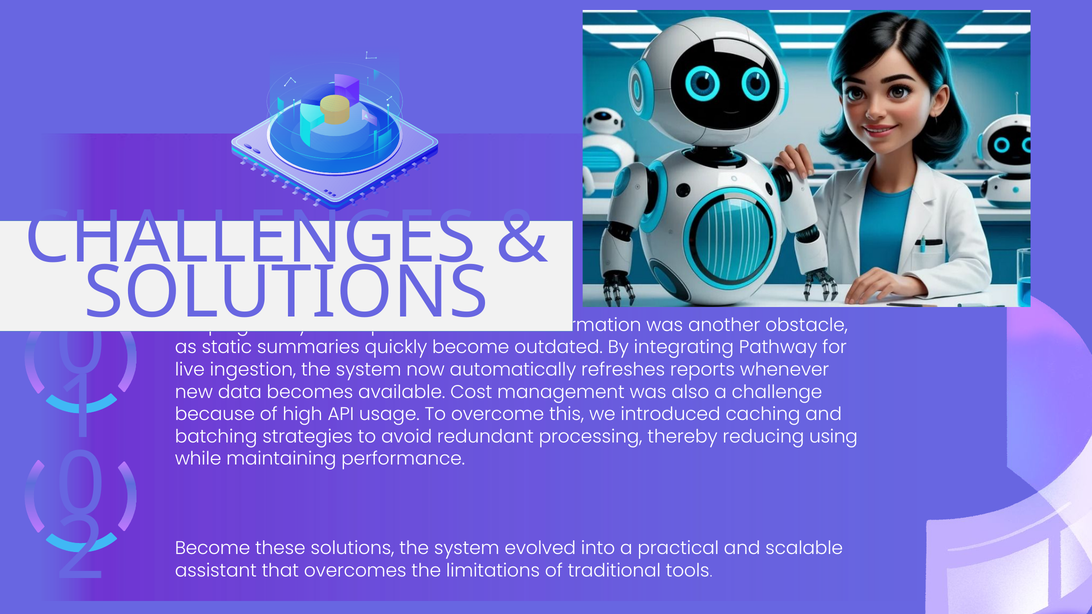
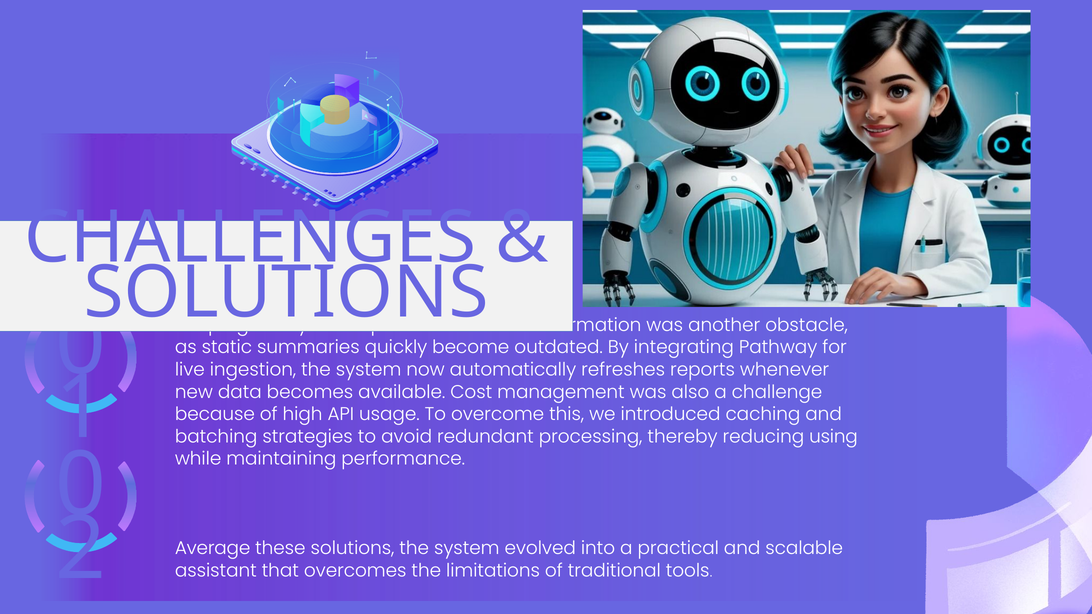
Become: Become -> Average (213, 548)
